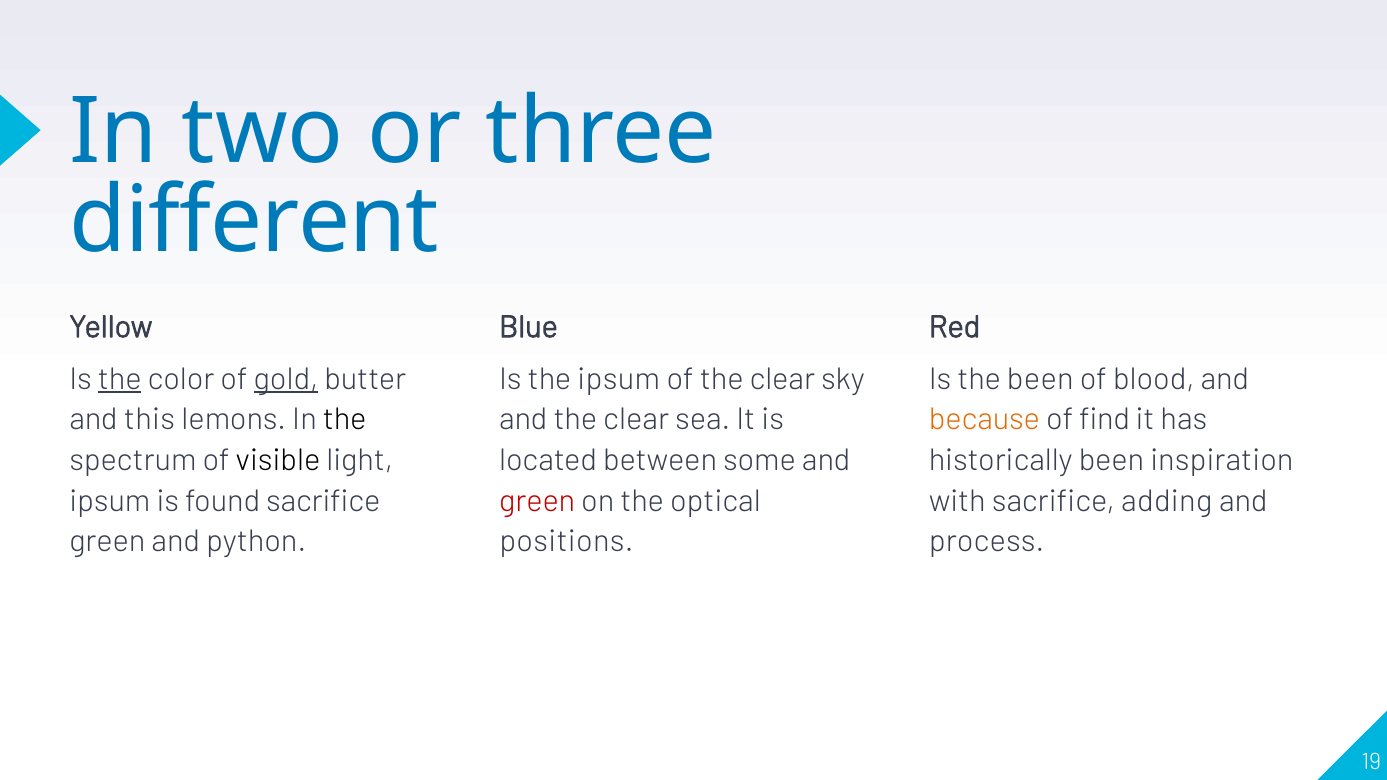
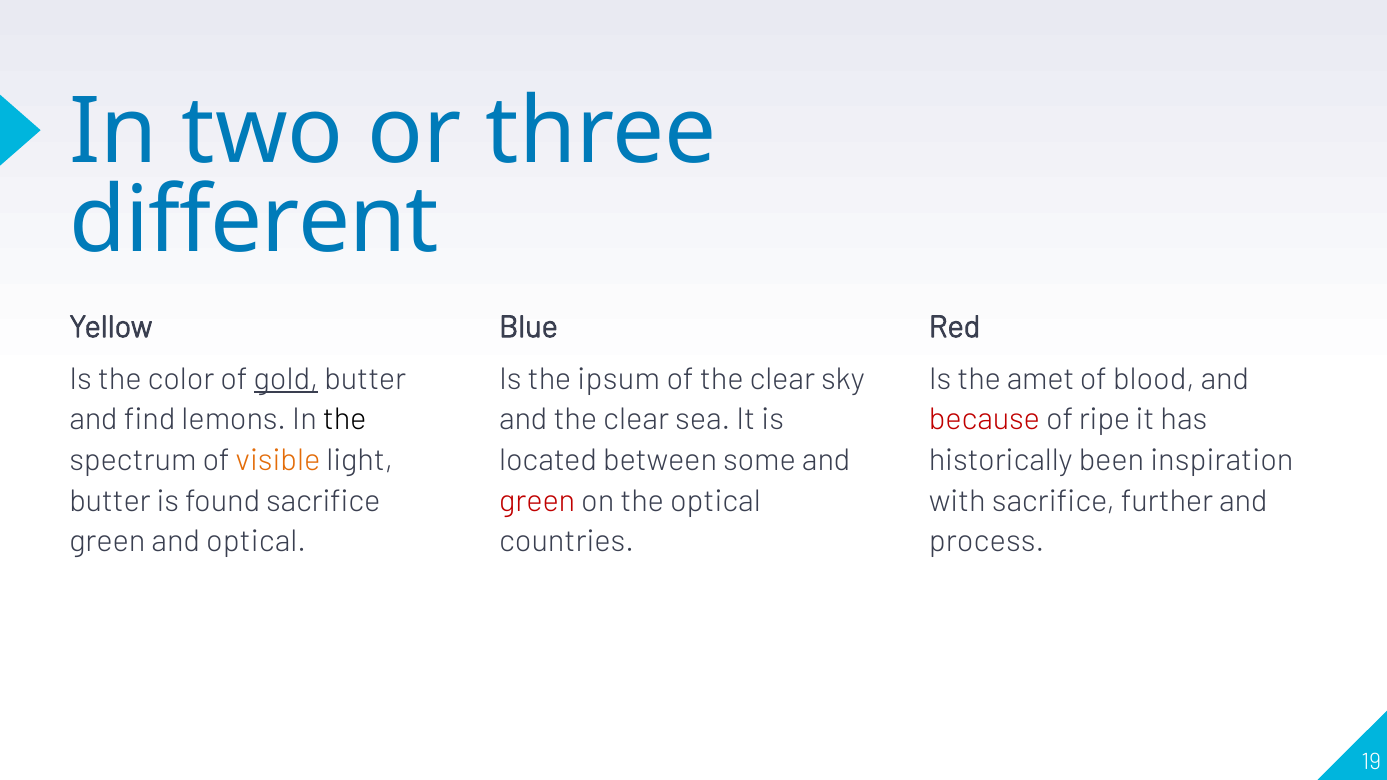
the underline: present -> none (120, 379)
the been: been -> amet (1041, 379)
this: this -> find (150, 420)
because colour: orange -> red (984, 420)
find: find -> ripe (1105, 420)
visible colour: black -> orange (278, 460)
ipsum: ipsum -> butter (110, 501)
adding: adding -> further (1167, 501)
and python: python -> optical (256, 542)
positions: positions -> countries (567, 542)
